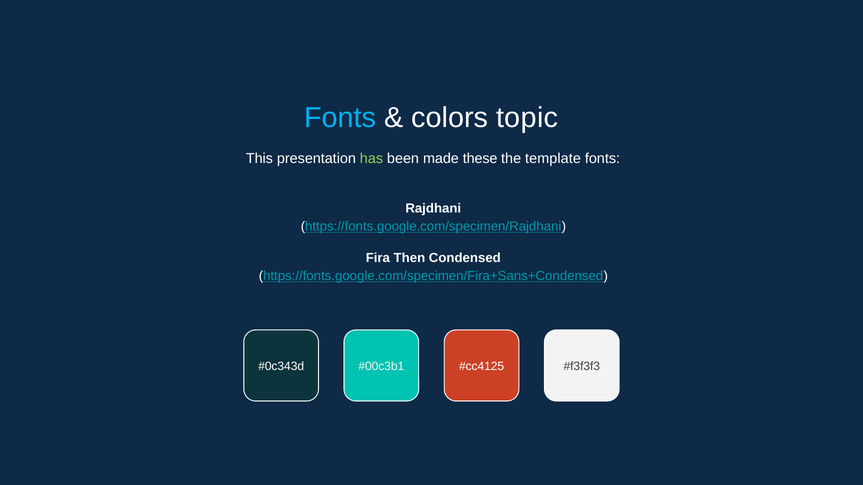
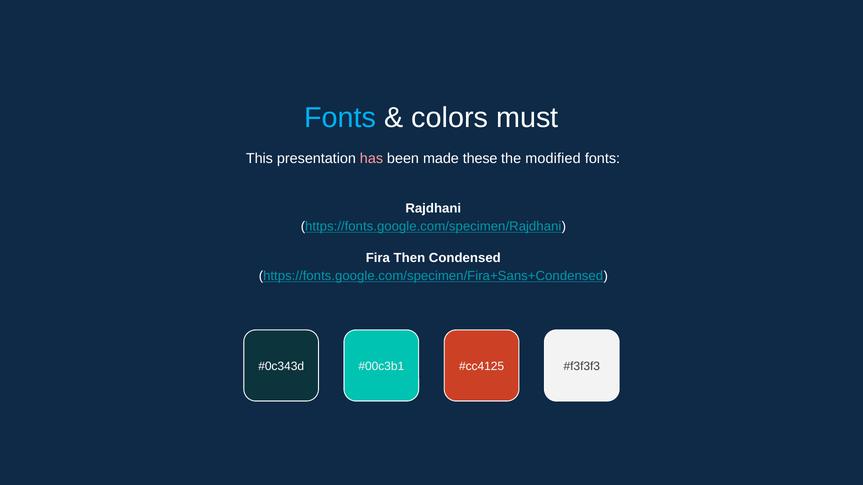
topic: topic -> must (527, 118)
has colour: light green -> pink (371, 158)
template: template -> modified (553, 158)
